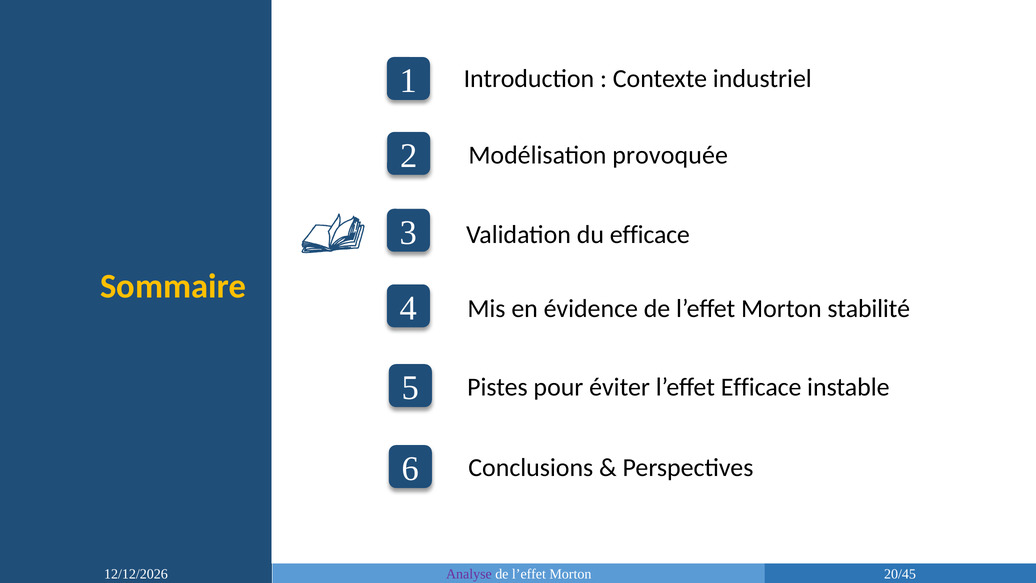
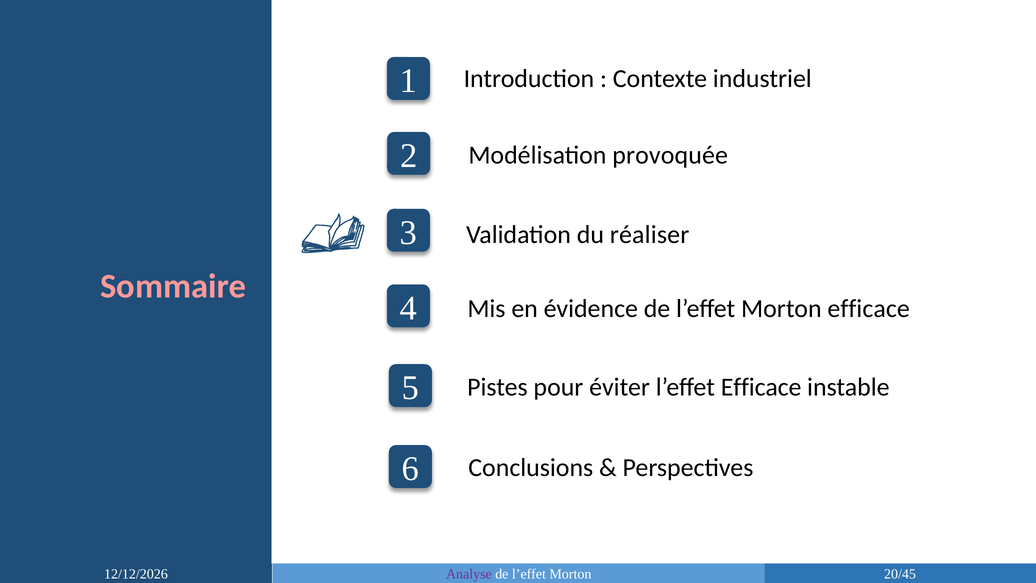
du efficace: efficace -> réaliser (650, 235)
Sommaire colour: yellow -> pink (173, 286)
Morton stabilité: stabilité -> efficace (869, 308)
